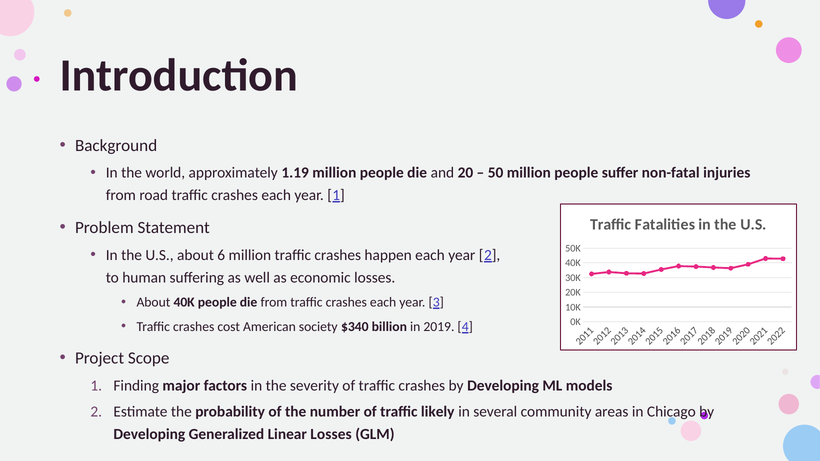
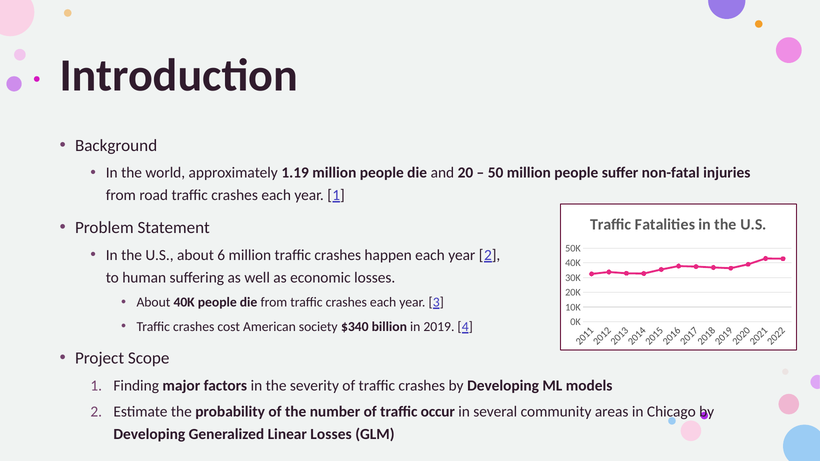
likely: likely -> occur (438, 412)
